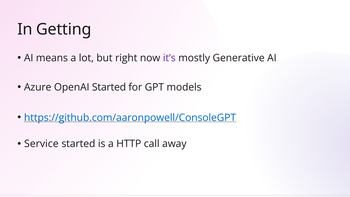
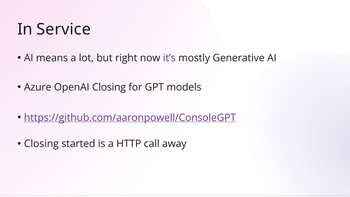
Getting: Getting -> Service (64, 29)
OpenAI Started: Started -> Closing (109, 87)
https://github.com/aaronpowell/ConsoleGPT colour: blue -> purple (130, 118)
Service: Service -> Closing (41, 144)
